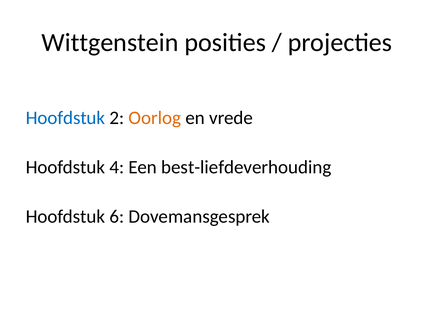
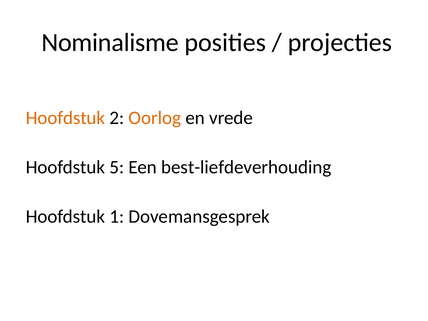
Wittgenstein: Wittgenstein -> Nominalisme (110, 42)
Hoofdstuk colour: blue -> orange (65, 118)
4: 4 -> 5 (117, 167)
6: 6 -> 1 (117, 217)
